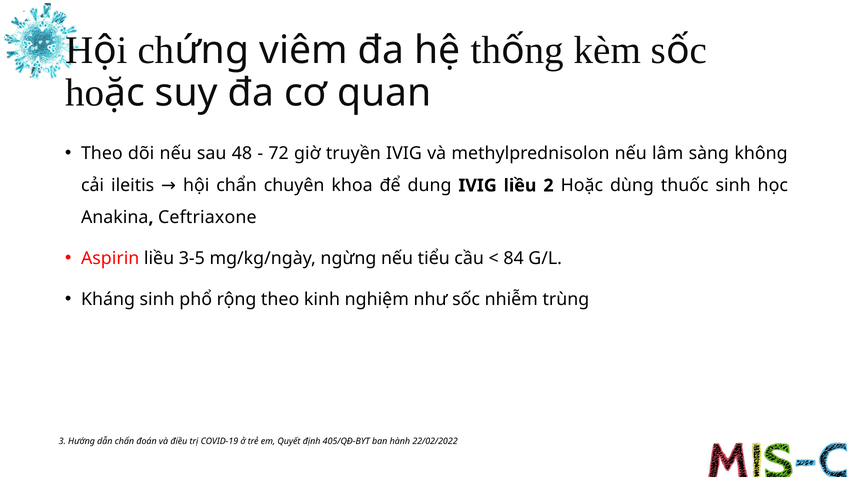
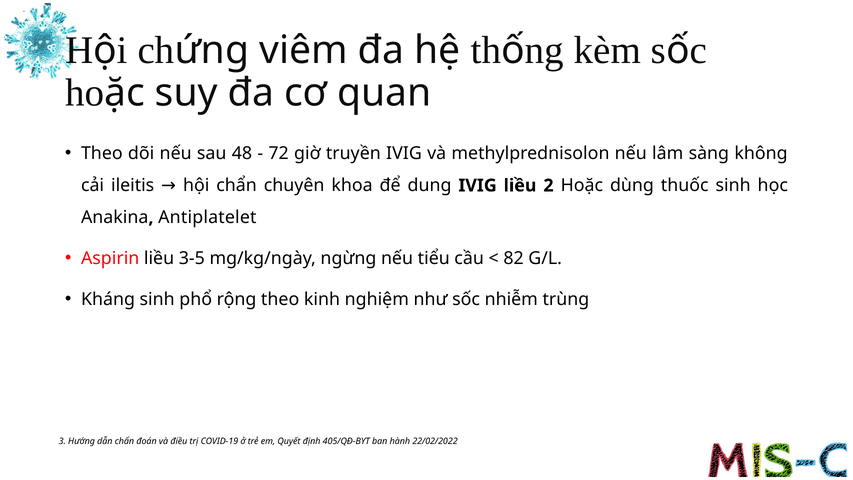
Ceftriaxone: Ceftriaxone -> Antiplatelet (207, 217)
84: 84 -> 82 (514, 258)
